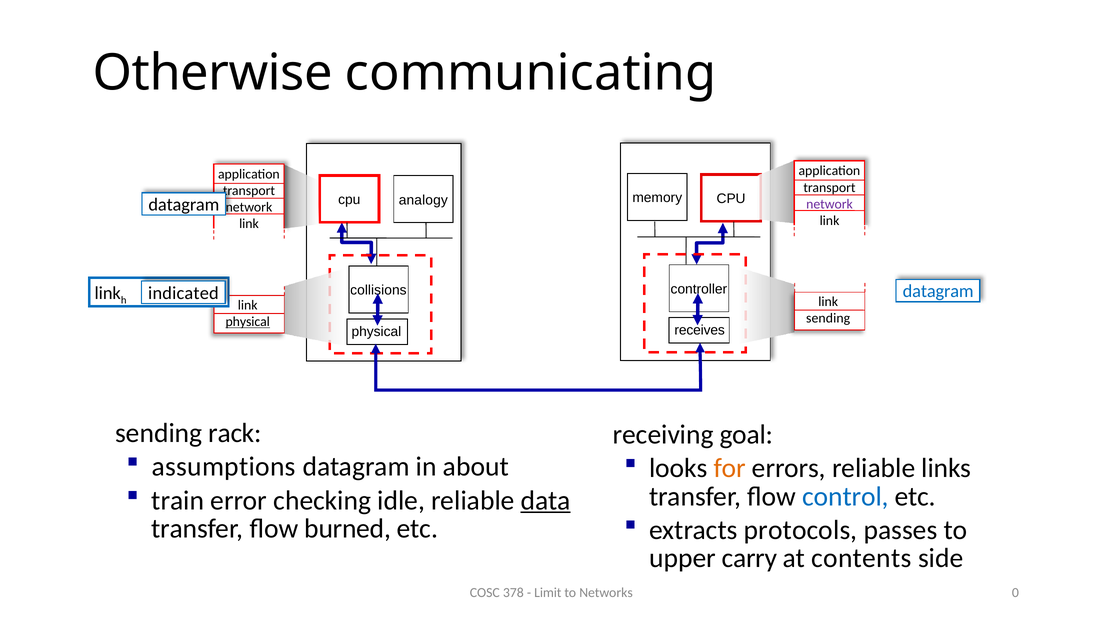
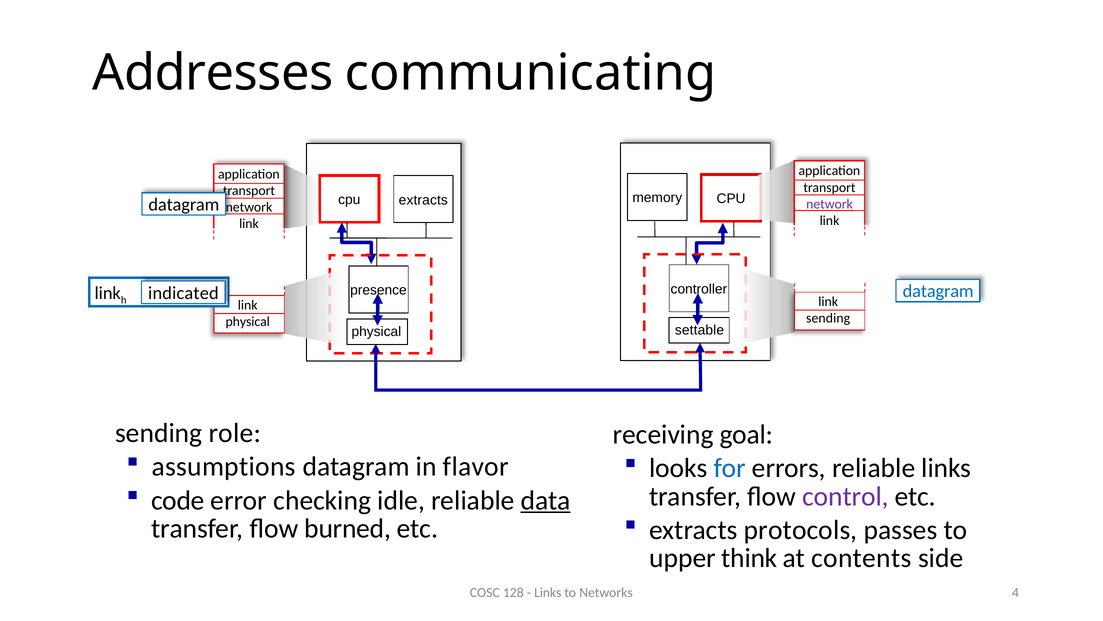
Otherwise: Otherwise -> Addresses (213, 73)
cpu analogy: analogy -> extracts (423, 200)
collisions: collisions -> presence (378, 290)
physical underline: present -> none (248, 321)
receives: receives -> settable (700, 330)
rack: rack -> role (235, 433)
about: about -> flavor (476, 466)
for colour: orange -> blue (730, 468)
control colour: blue -> purple (845, 496)
train: train -> code (178, 500)
carry: carry -> think (749, 558)
378: 378 -> 128 (513, 592)
Limit: Limit -> Links (548, 592)
0: 0 -> 4 (1015, 592)
